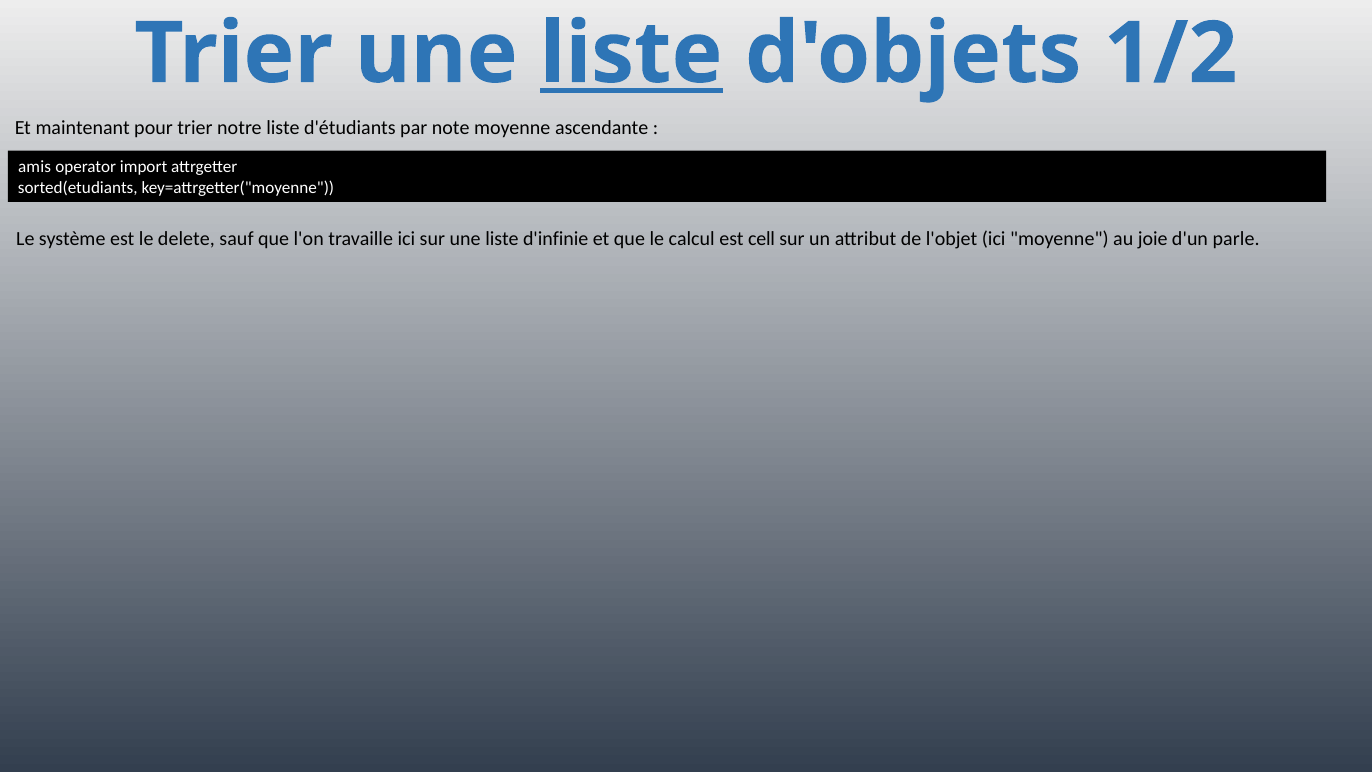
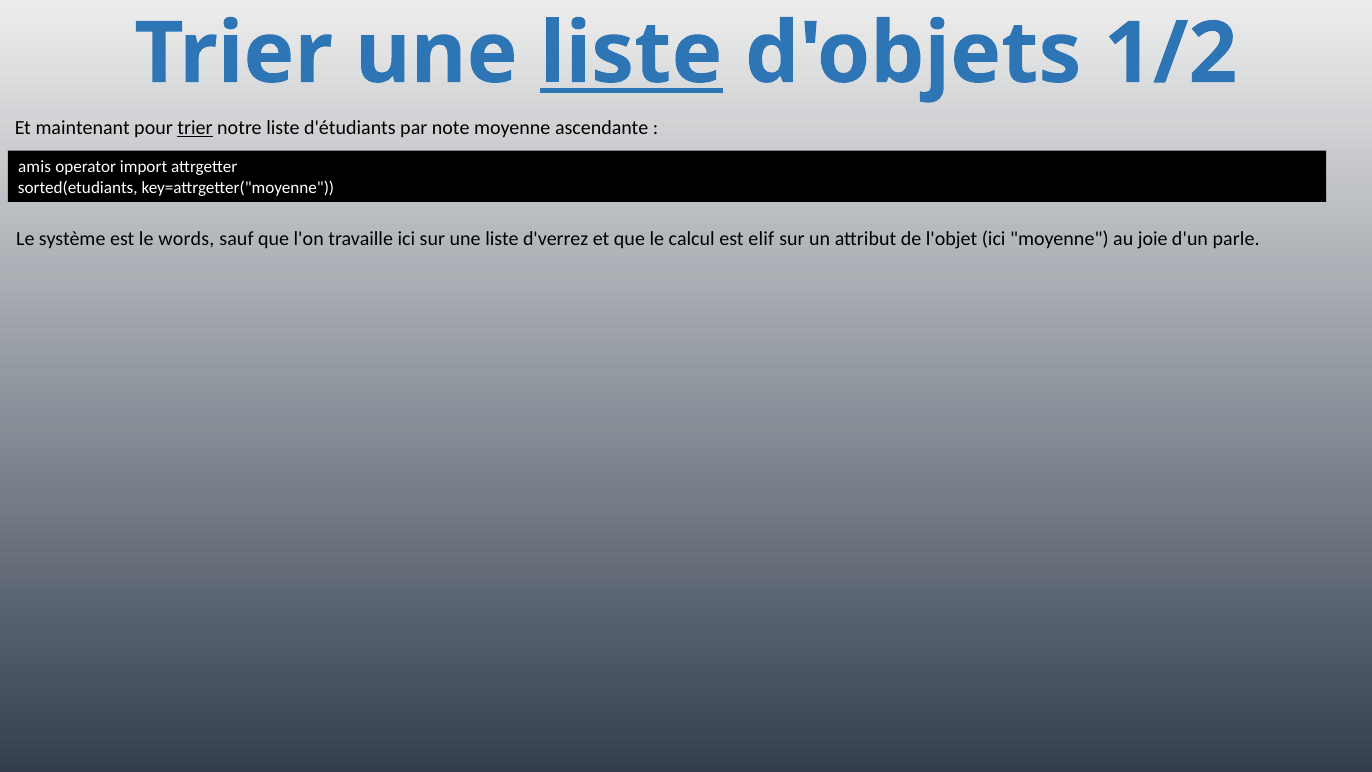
trier underline: none -> present (195, 128)
delete: delete -> words (186, 239)
d'infinie: d'infinie -> d'verrez (556, 239)
cell: cell -> elif (761, 239)
